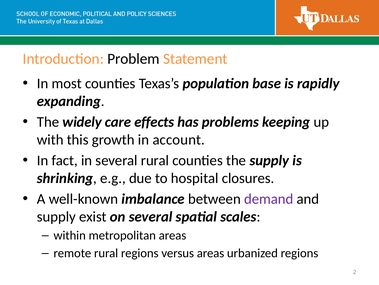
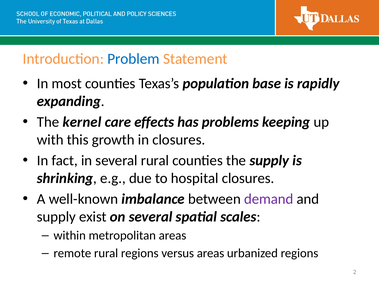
Problem colour: black -> blue (133, 59)
widely: widely -> kernel (82, 122)
in account: account -> closures (179, 139)
